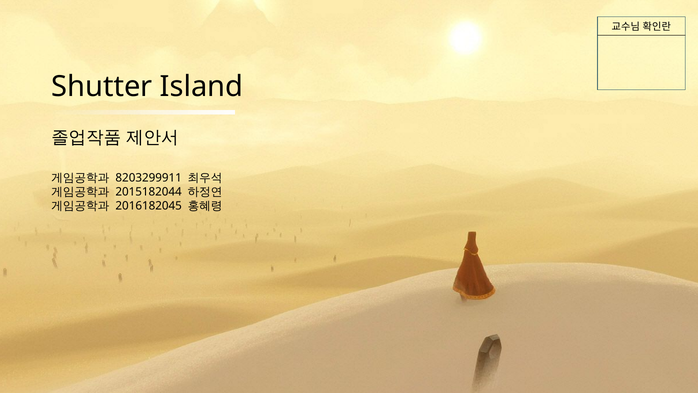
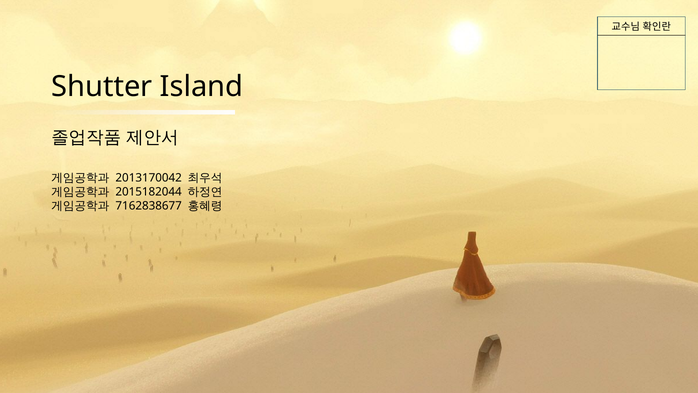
8203299911: 8203299911 -> 2013170042 (149, 178)
2016182045: 2016182045 -> 7162838677 (149, 206)
